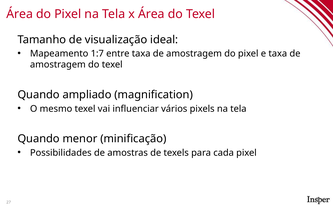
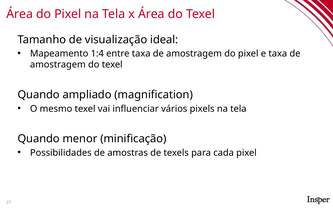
1:7: 1:7 -> 1:4 (97, 54)
